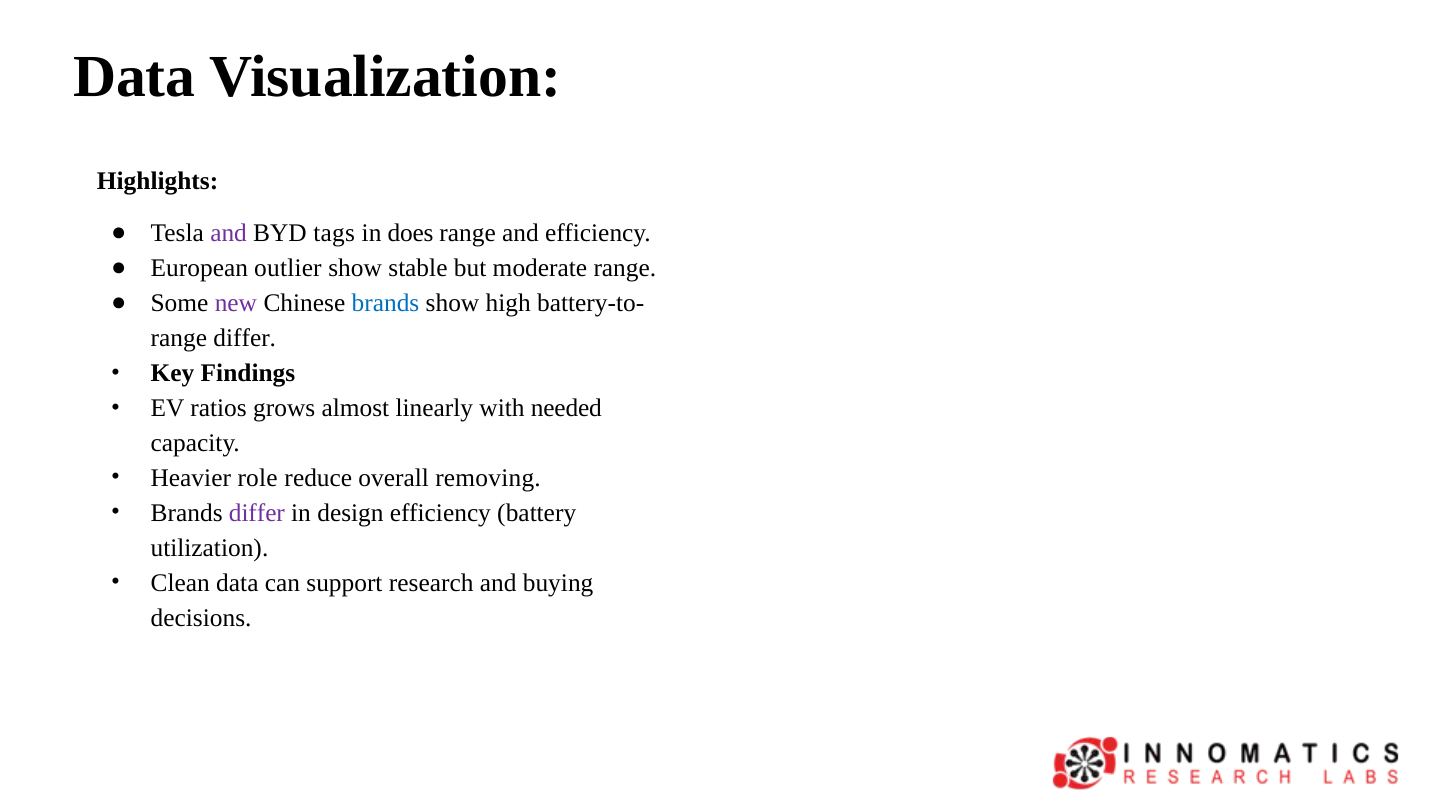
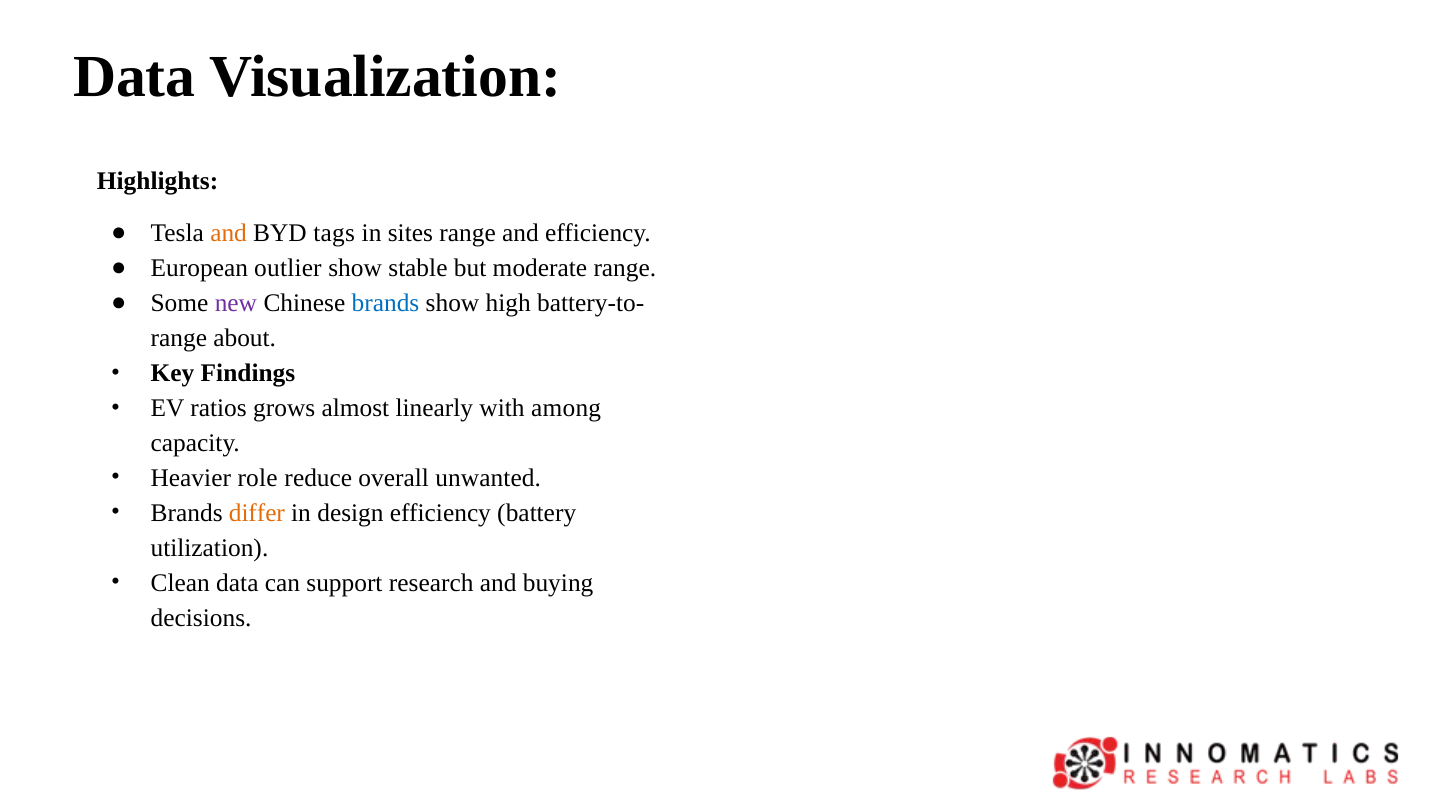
and colour: purple -> orange (229, 234)
does: does -> sites (410, 234)
range differ: differ -> about (245, 339)
needed: needed -> among (566, 408)
removing: removing -> unwanted (488, 478)
differ colour: purple -> orange (257, 513)
